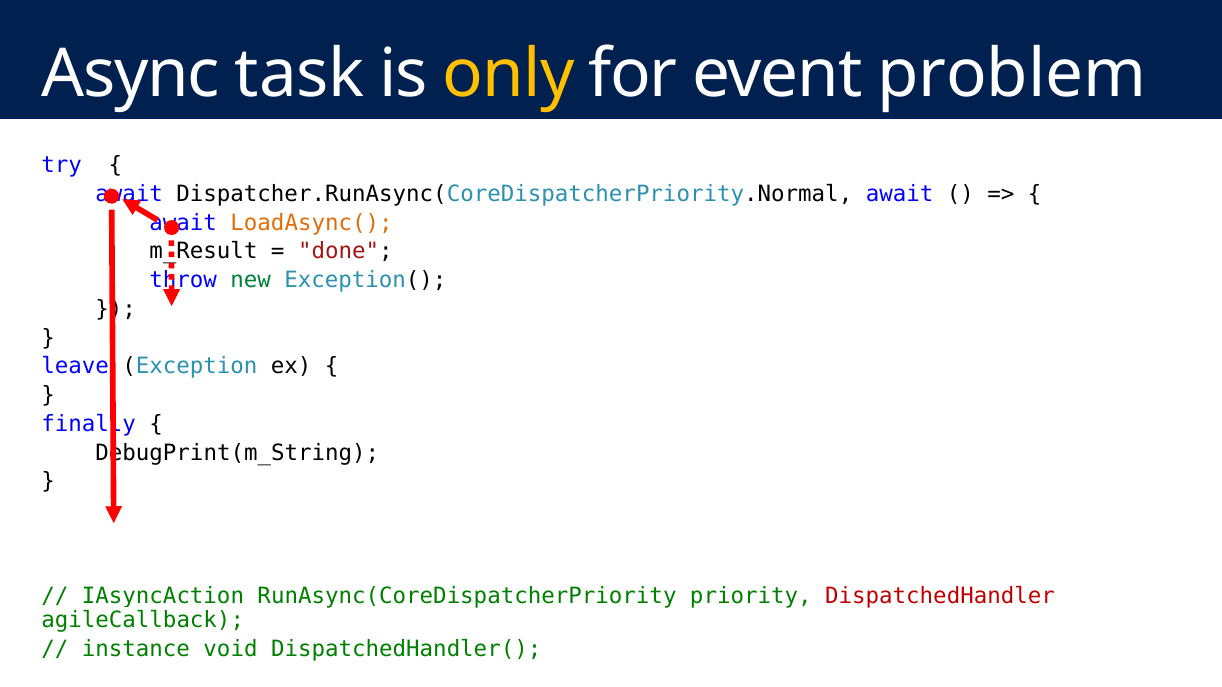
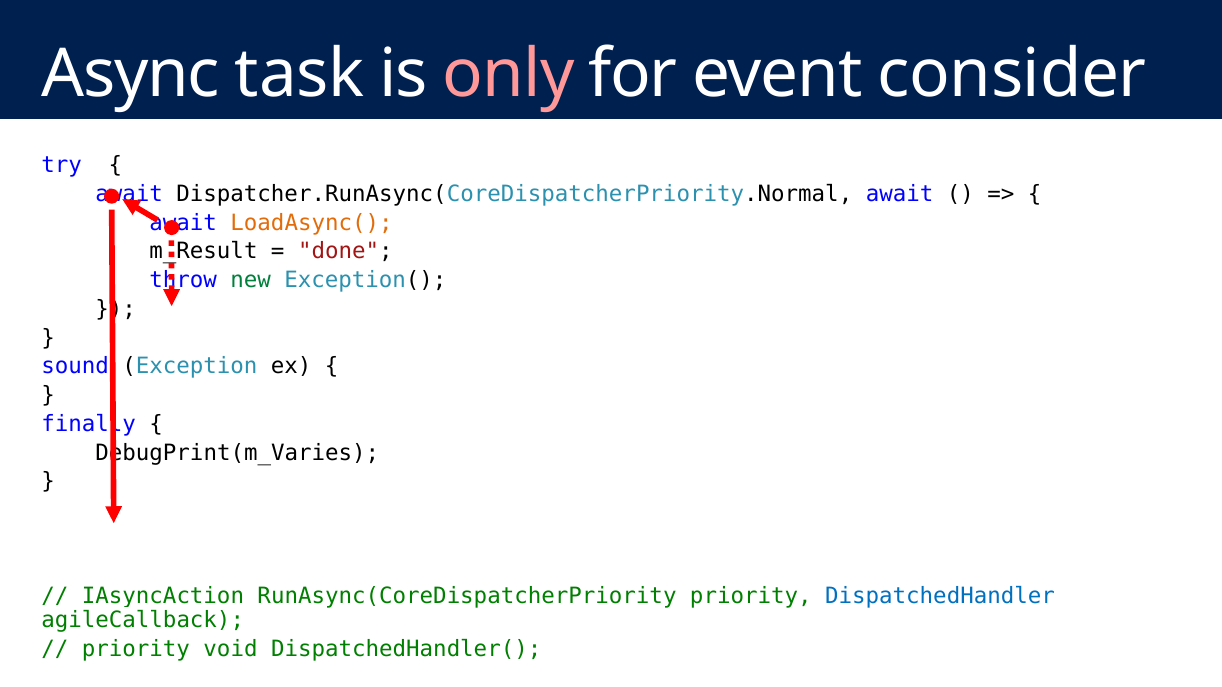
only colour: yellow -> pink (509, 74)
problem: problem -> consider (1012, 74)
leave: leave -> sound (75, 367)
DebugPrint(m_String: DebugPrint(m_String -> DebugPrint(m_Varies (237, 453)
DispatchedHandler colour: red -> blue (940, 597)
instance: instance -> priority (136, 650)
